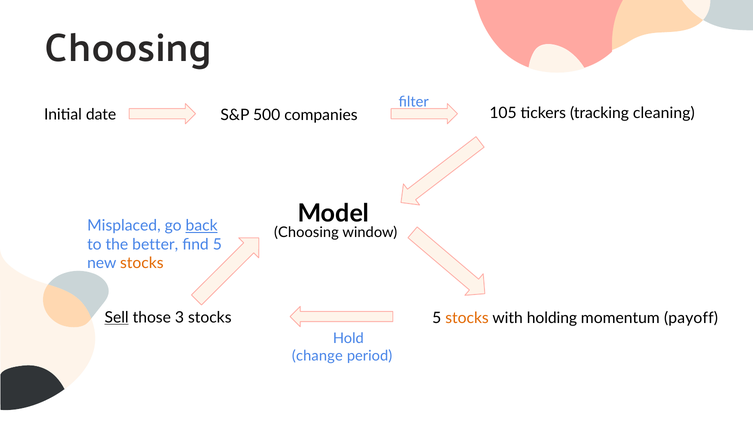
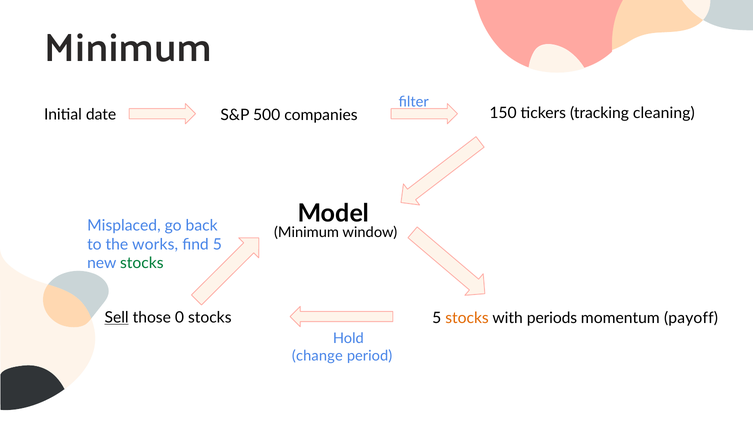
Choosing: Choosing -> Minimum (128, 48)
105: 105 -> 150 (503, 113)
back underline: present -> none (202, 226)
Choosing: Choosing -> Minimum (306, 233)
better: better -> works (155, 245)
stocks colour: orange -> green (142, 264)
3: 3 -> 0 (180, 318)
holding: holding -> periods (552, 319)
